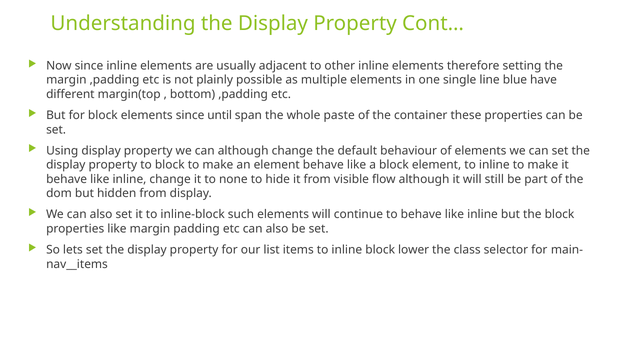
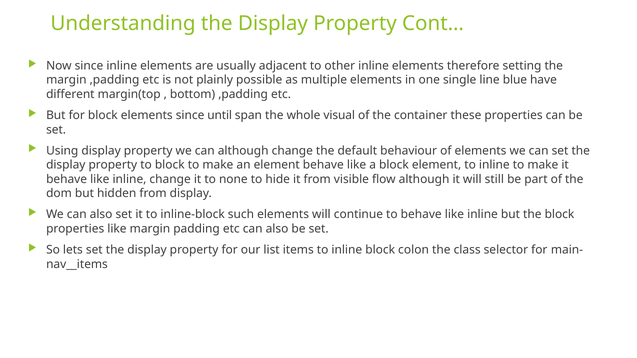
paste: paste -> visual (339, 115)
lower: lower -> colon (414, 250)
